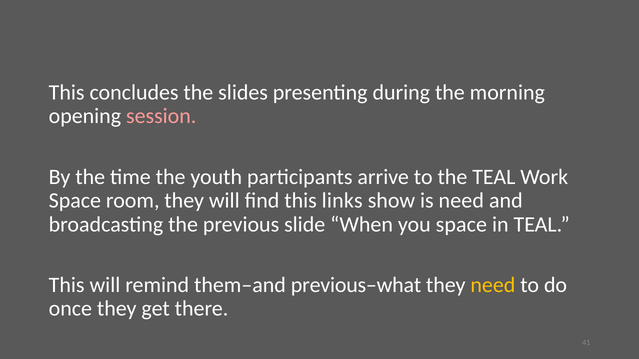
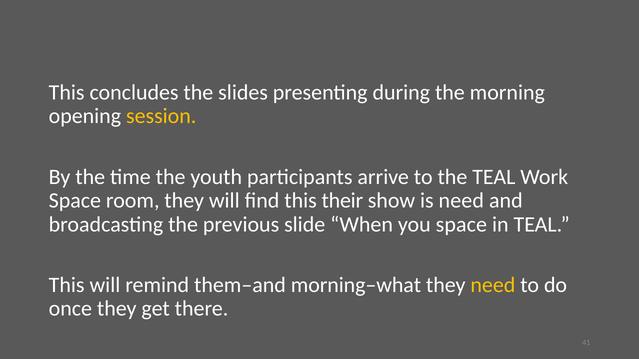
session colour: pink -> yellow (161, 116)
links: links -> their (342, 201)
previous–what: previous–what -> morning–what (356, 285)
